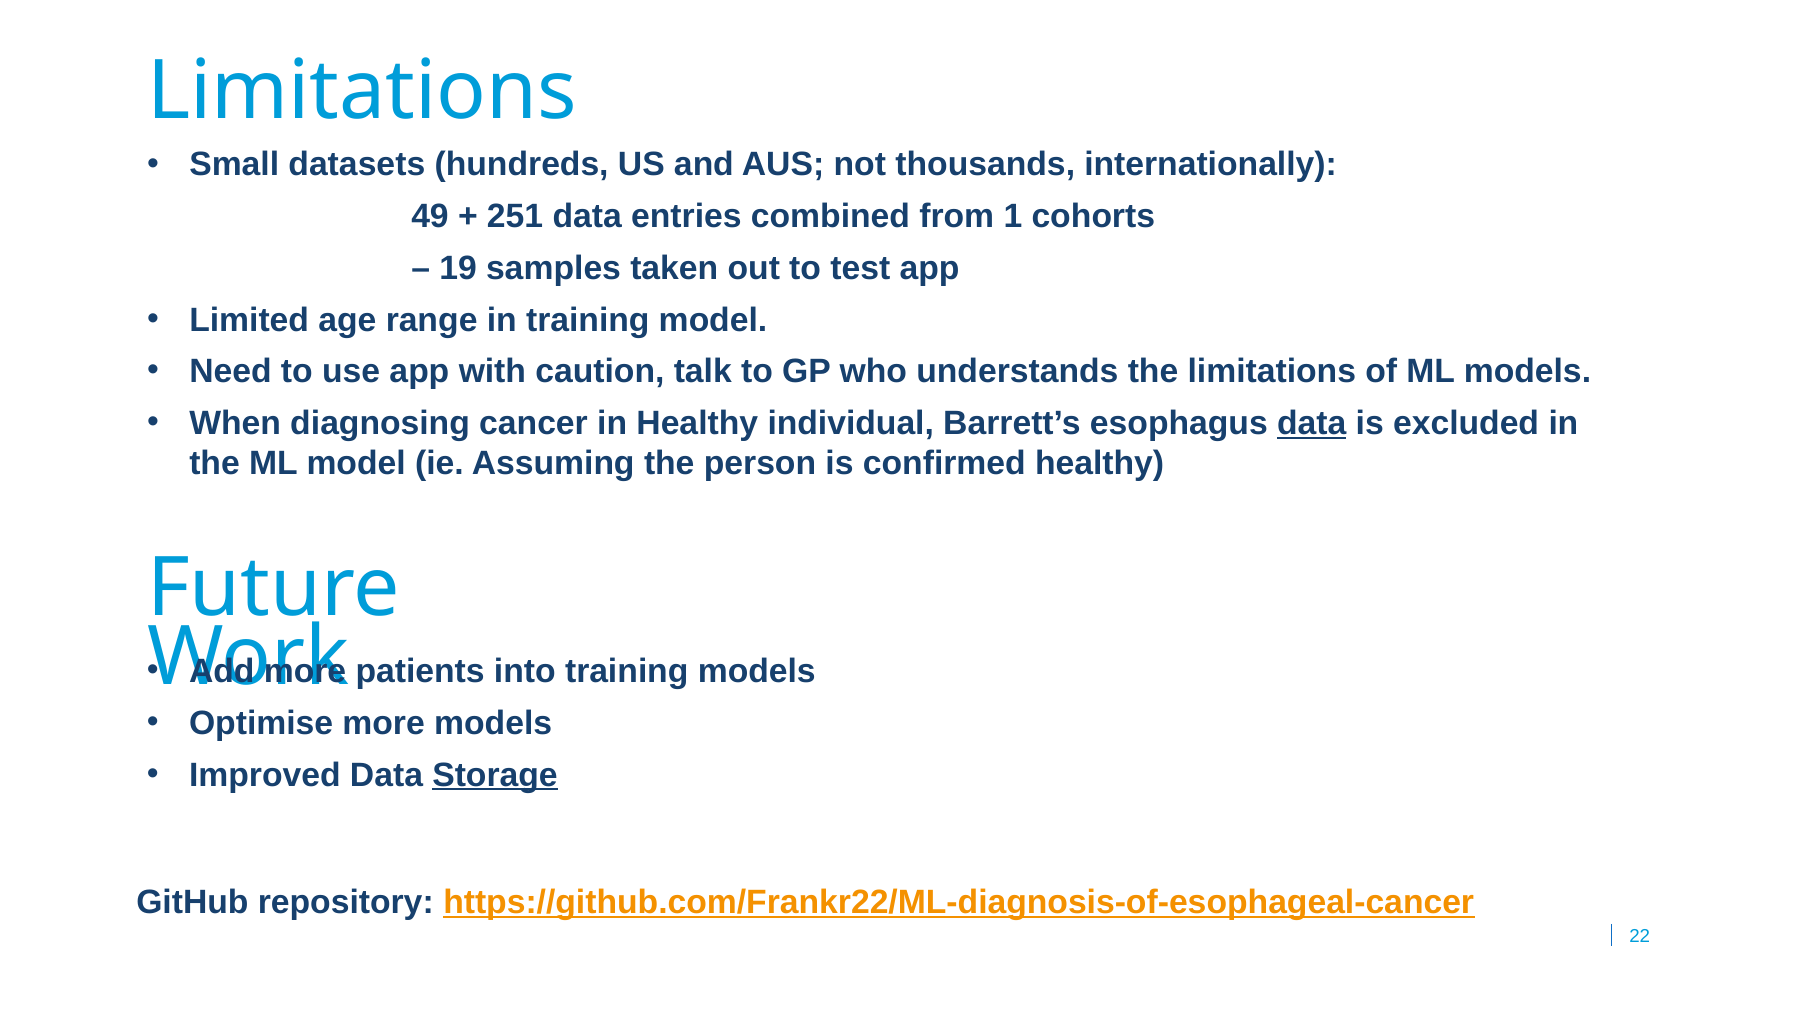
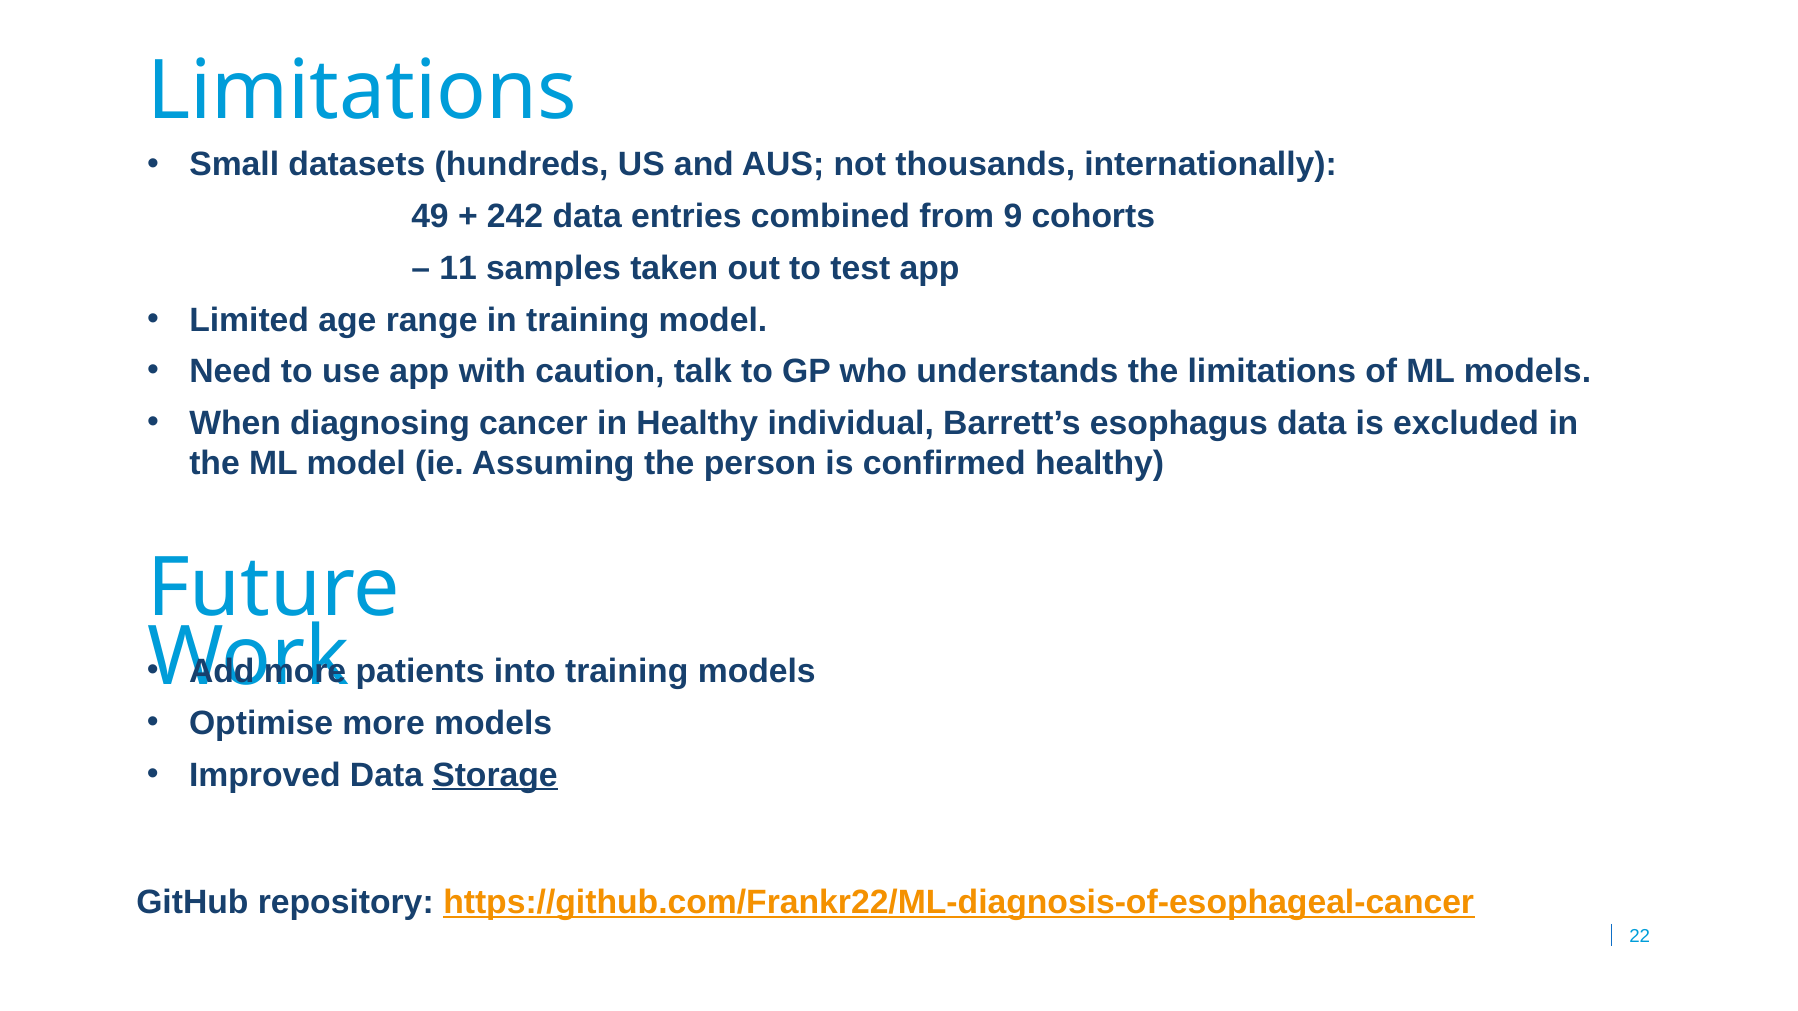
251: 251 -> 242 (515, 217)
1: 1 -> 9 (1013, 217)
19: 19 -> 11 (458, 268)
data underline: present -> none (1312, 423)
